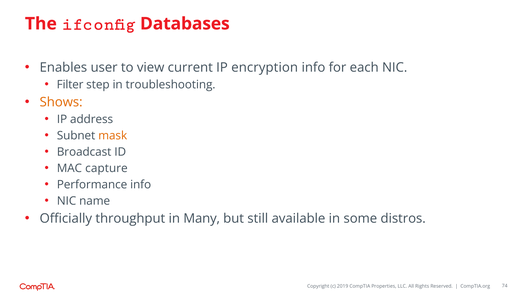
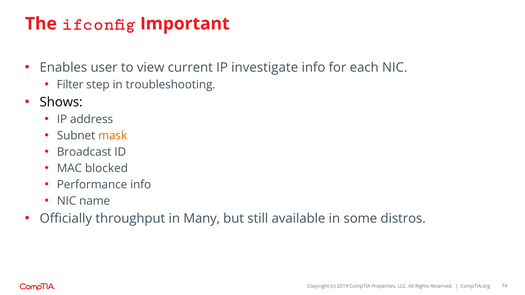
Databases: Databases -> Important (185, 24)
encryption: encryption -> investigate (265, 68)
Shows colour: orange -> black (61, 102)
capture: capture -> blocked (106, 168)
